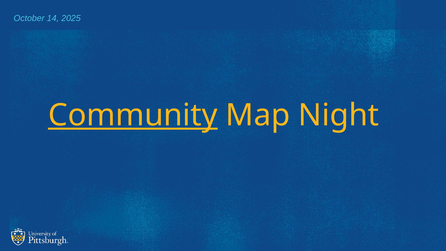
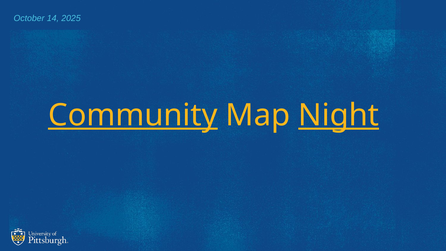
Night underline: none -> present (339, 115)
